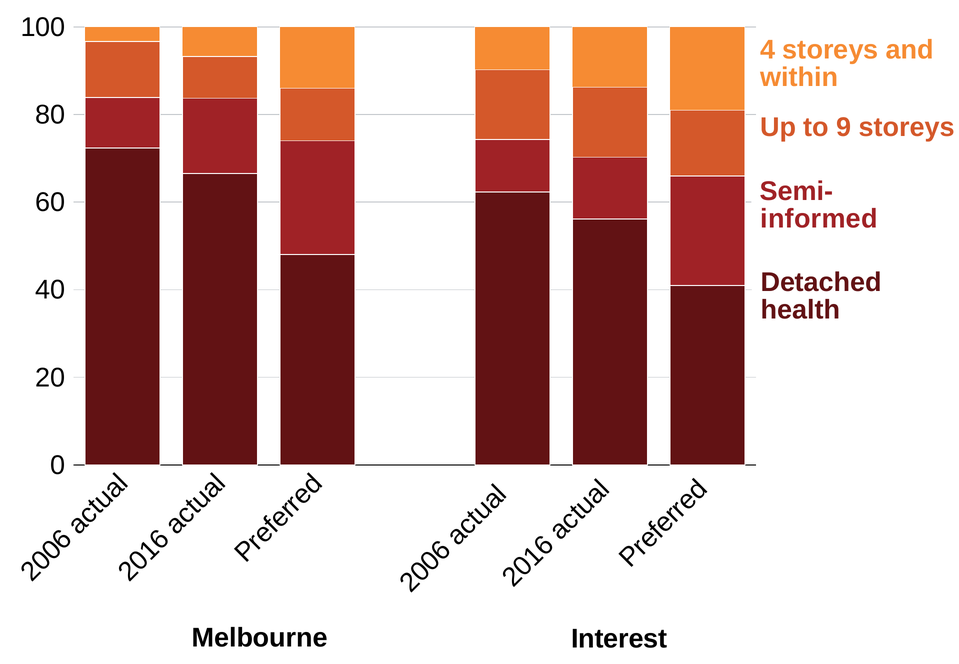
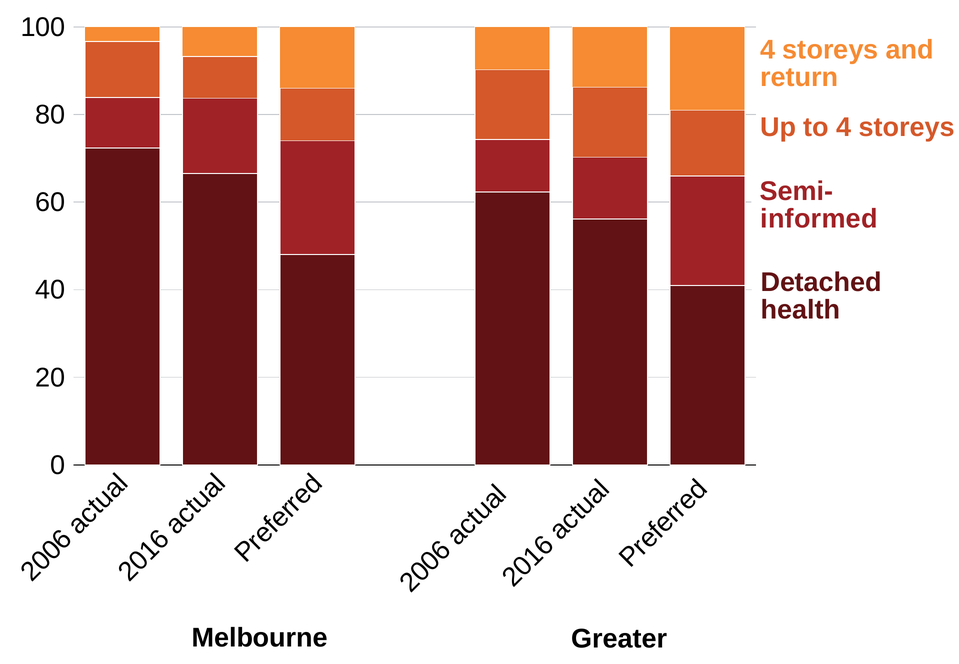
within: within -> return (799, 77)
to 9: 9 -> 4 (844, 127)
Interest: Interest -> Greater (619, 639)
